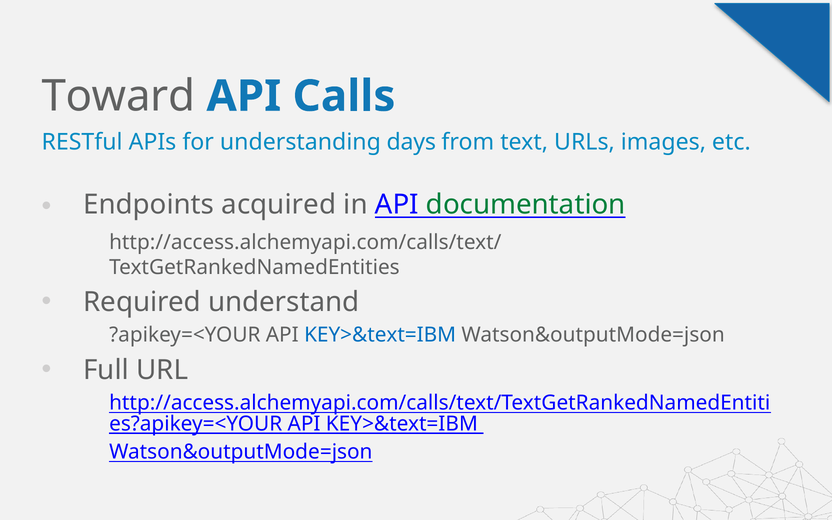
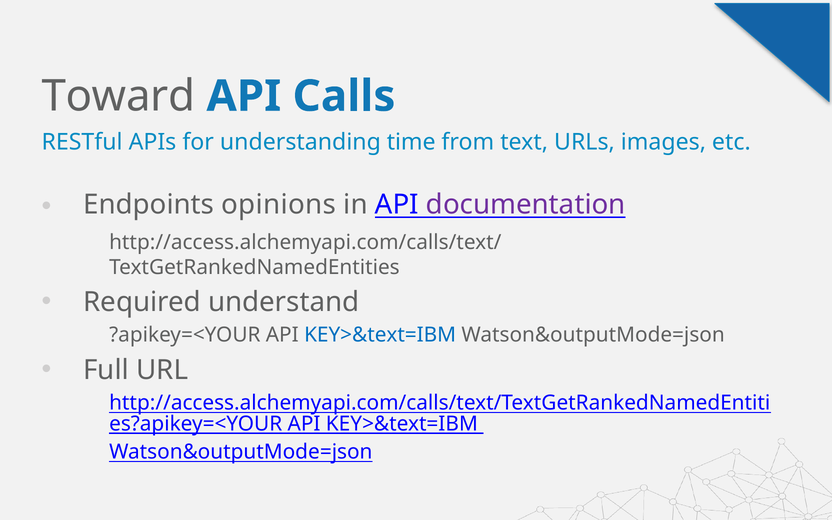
days: days -> time (411, 142)
acquired: acquired -> opinions (279, 205)
documentation colour: green -> purple (526, 205)
